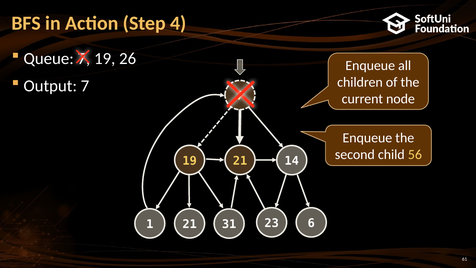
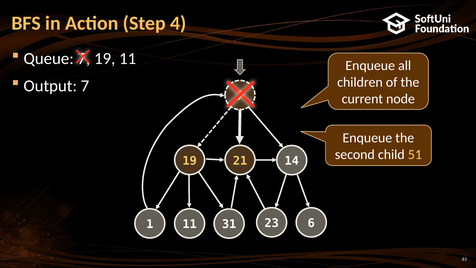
19 26: 26 -> 11 (128, 59)
56: 56 -> 51 (415, 155)
1 21: 21 -> 11 (190, 224)
